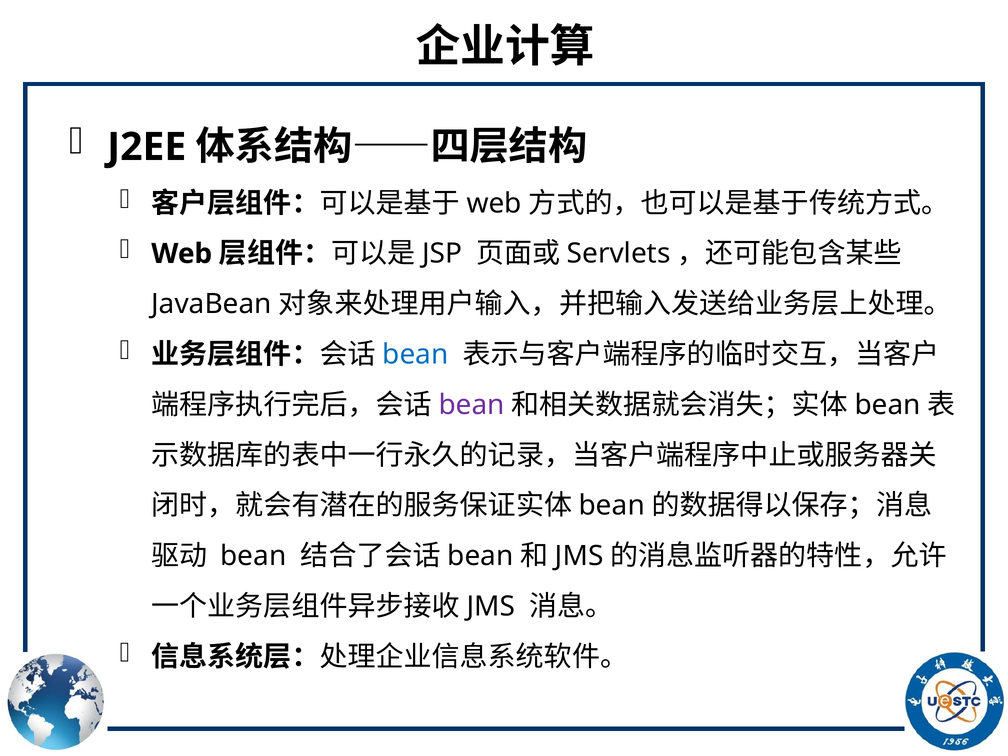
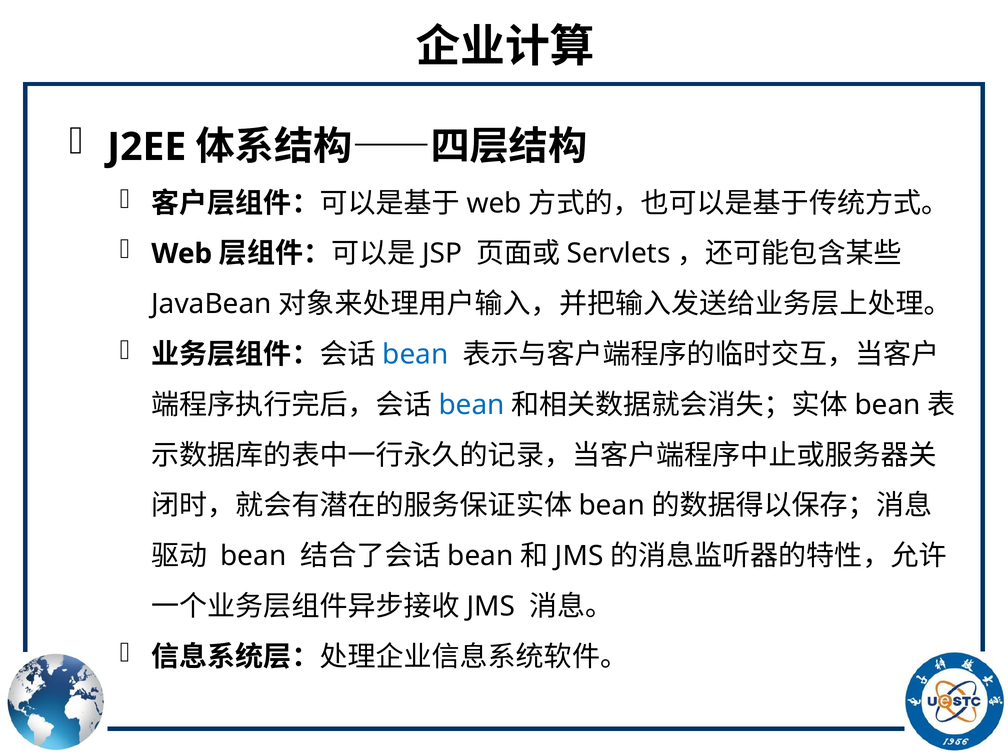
bean colour: purple -> blue (472, 405)
